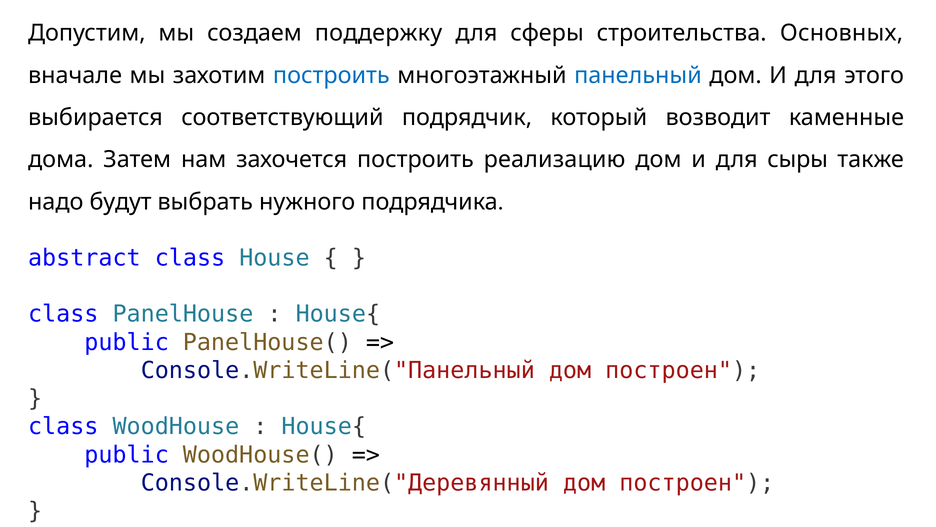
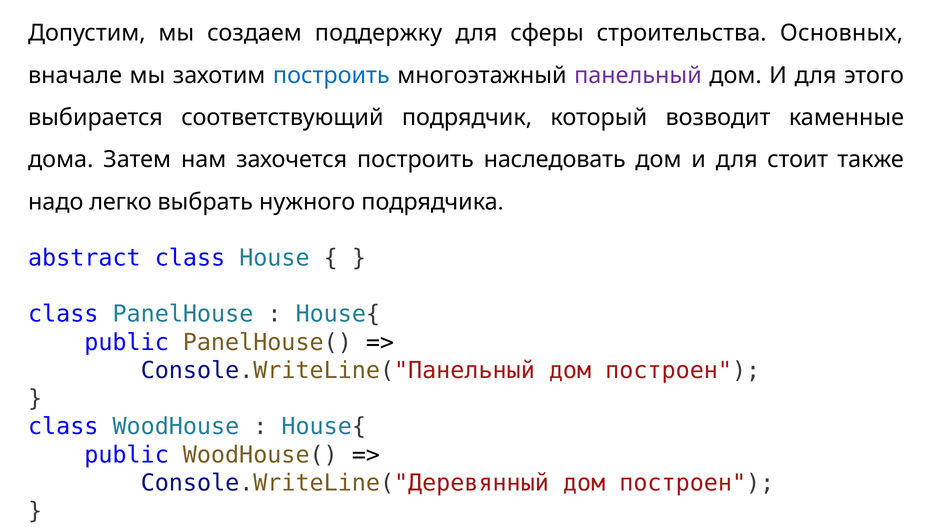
панельный colour: blue -> purple (638, 75)
реализацию: реализацию -> наследовать (555, 160)
сыры: сыры -> стоит (798, 160)
будут: будут -> легко (121, 202)
